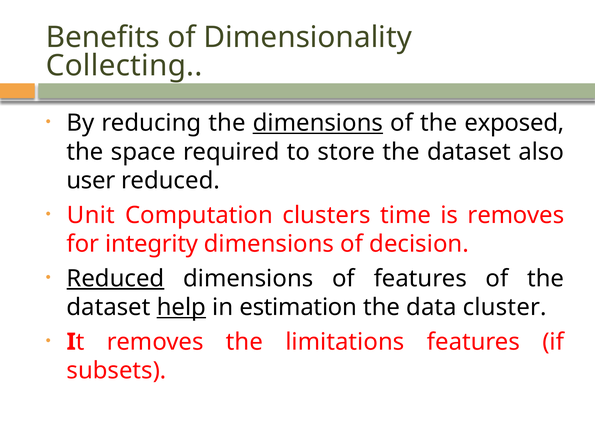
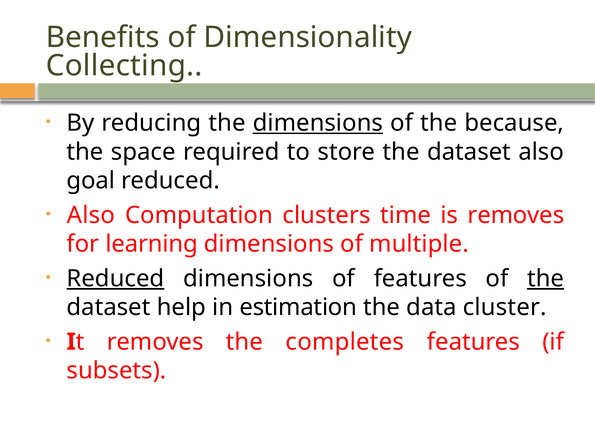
exposed: exposed -> because (514, 123)
user: user -> goal (91, 181)
Unit: Unit -> Also (91, 215)
integrity: integrity -> learning (152, 244)
decision: decision -> multiple (419, 244)
the underline: none -> present (546, 279)
help underline: present -> none (181, 307)
limitations: limitations -> completes (345, 342)
